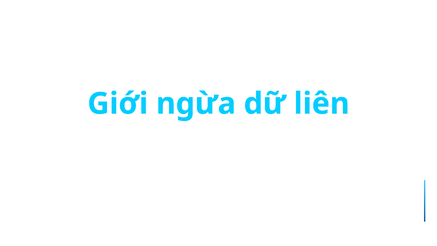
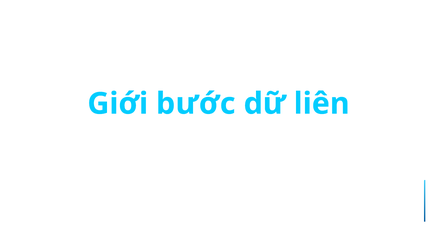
ngừa: ngừa -> bước (196, 104)
